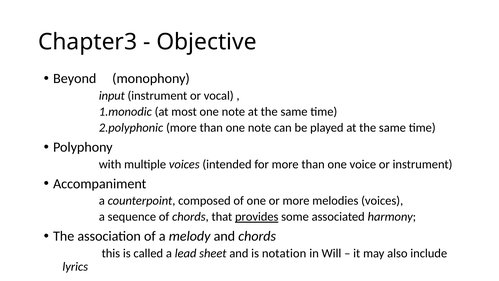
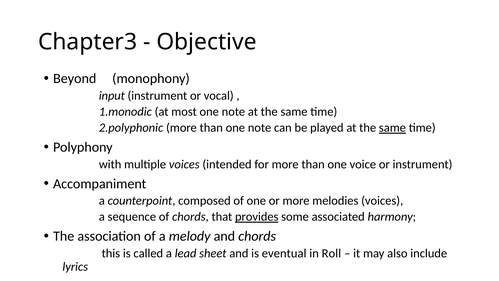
same underline: none -> present (392, 128)
notation: notation -> eventual (284, 253)
Will: Will -> Roll (331, 253)
